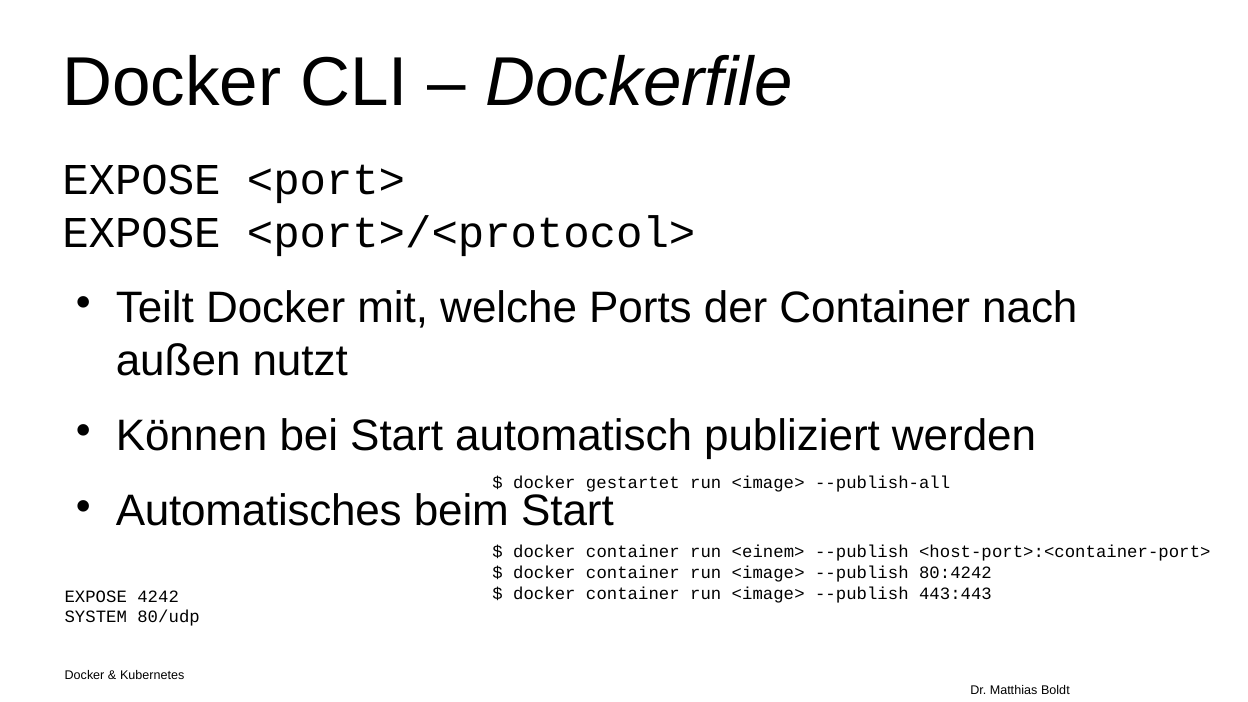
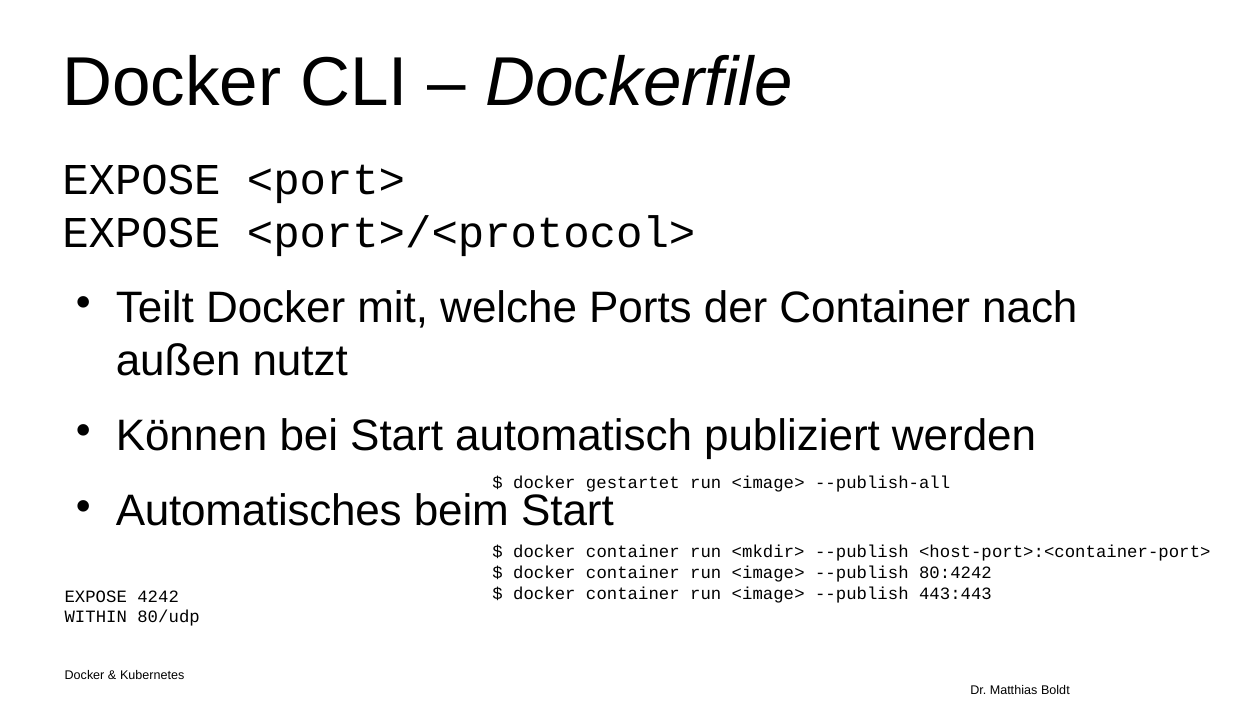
<einem>: <einem> -> <mkdir> (768, 552)
SYSTEM: SYSTEM -> WITHIN (96, 617)
